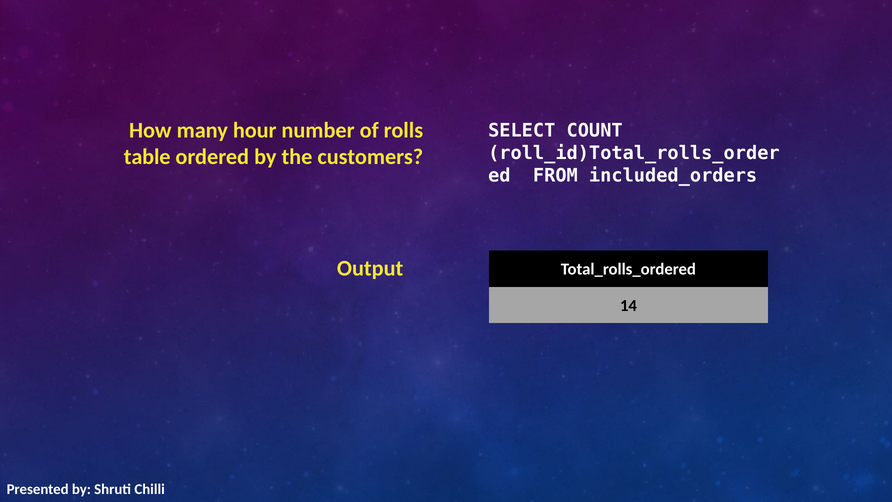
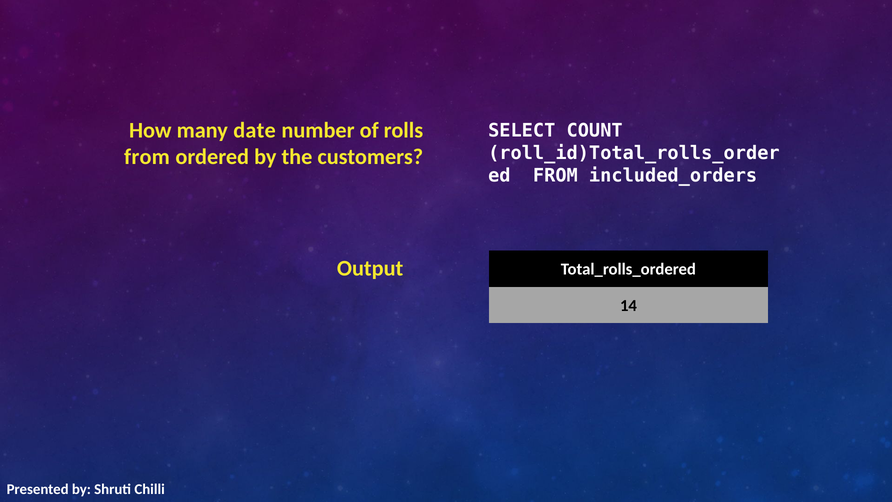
hour: hour -> date (255, 130)
table: table -> from (147, 157)
